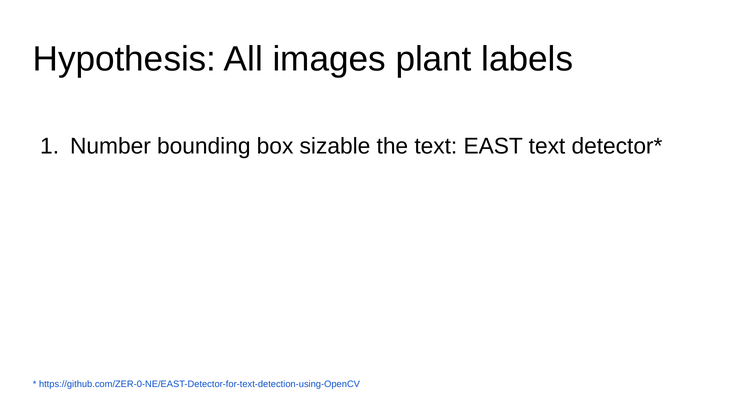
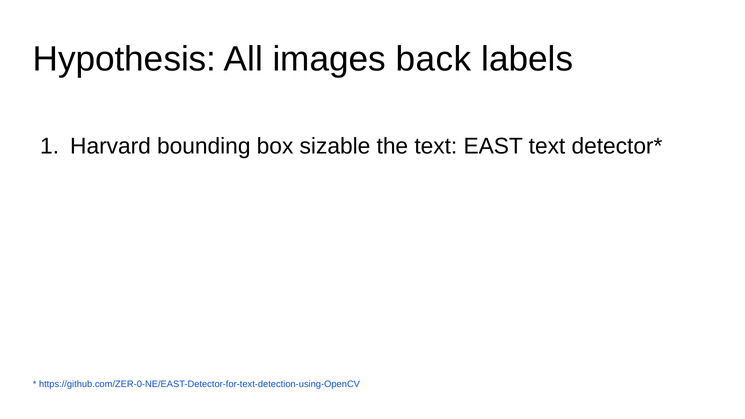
plant: plant -> back (433, 59)
Number: Number -> Harvard (110, 146)
